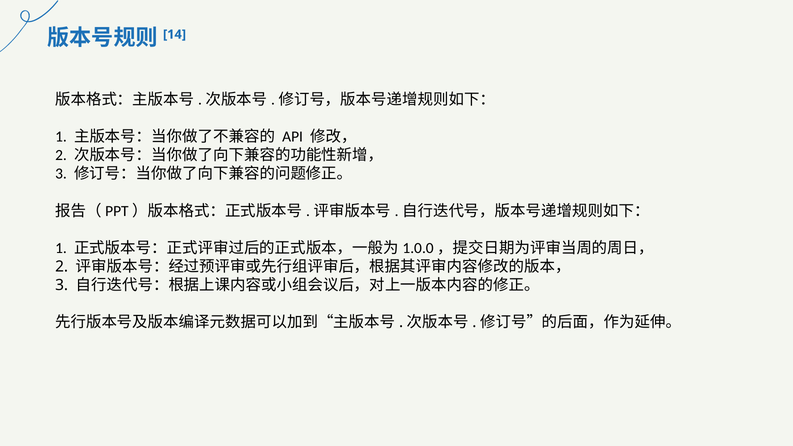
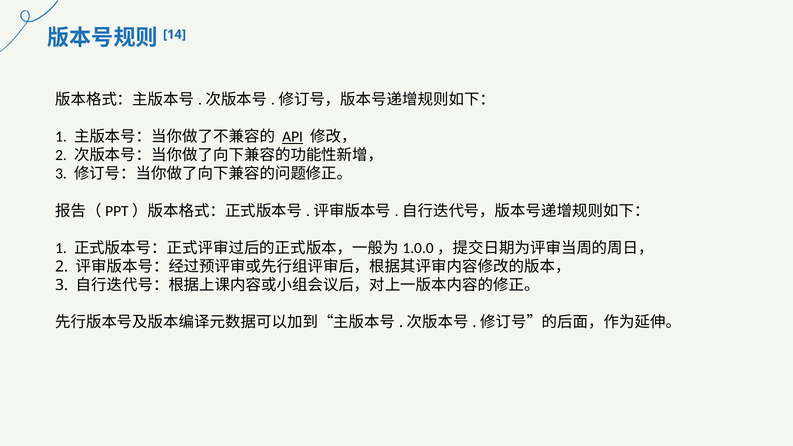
API underline: none -> present (293, 137)
